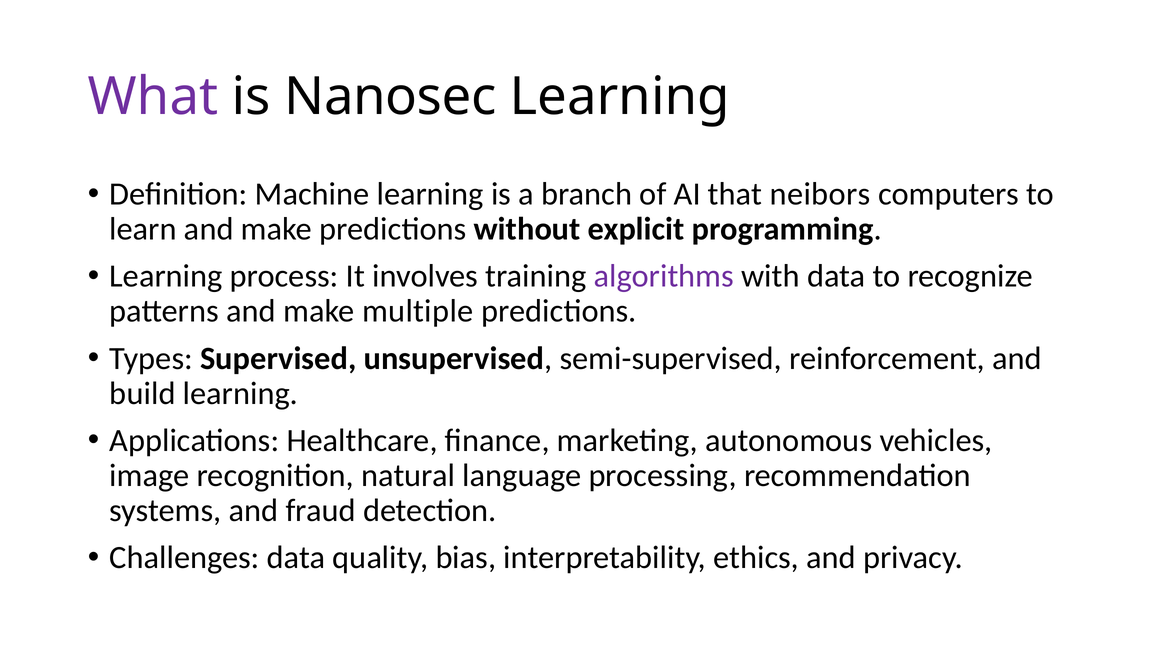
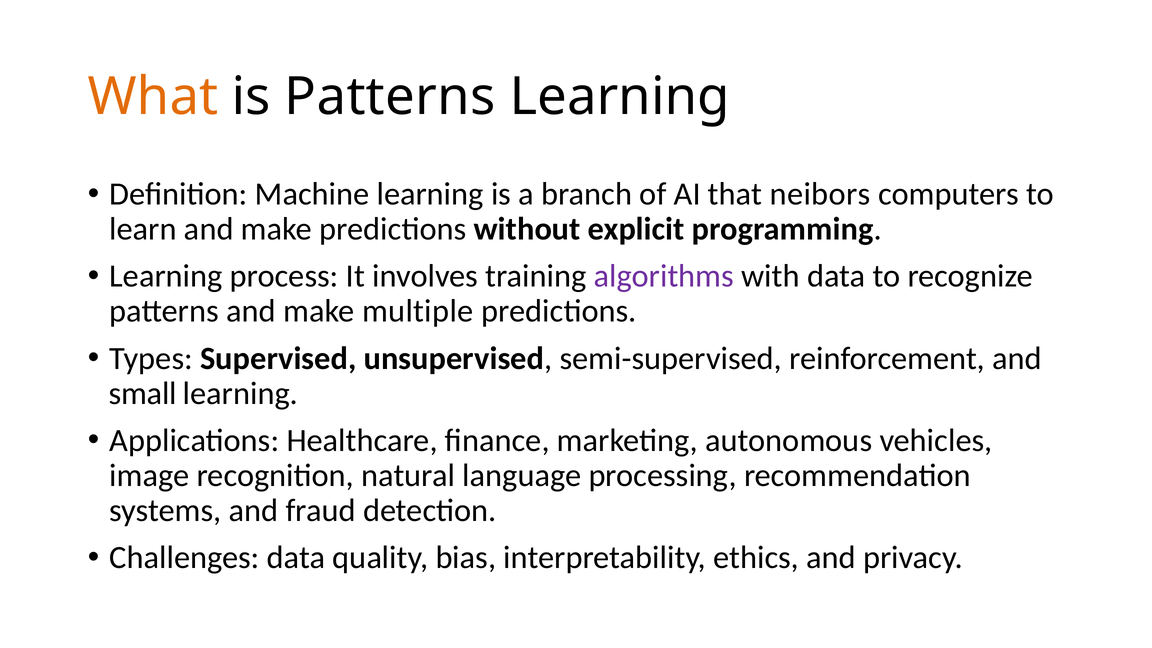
What colour: purple -> orange (153, 97)
is Nanosec: Nanosec -> Patterns (390, 97)
build: build -> small (143, 393)
